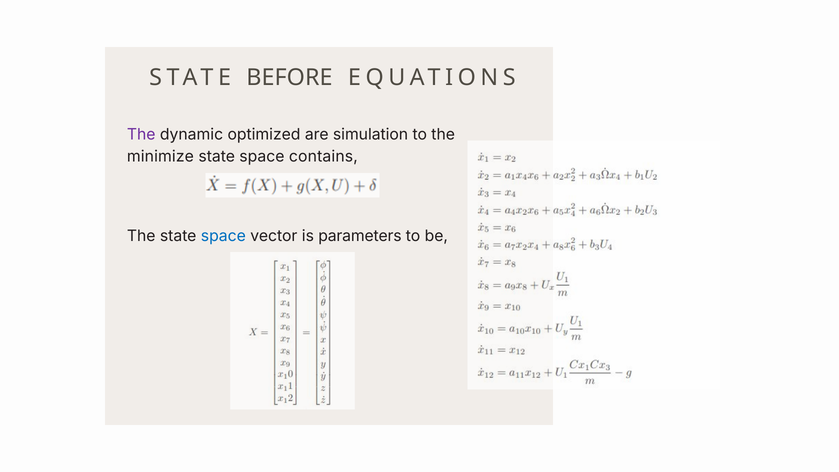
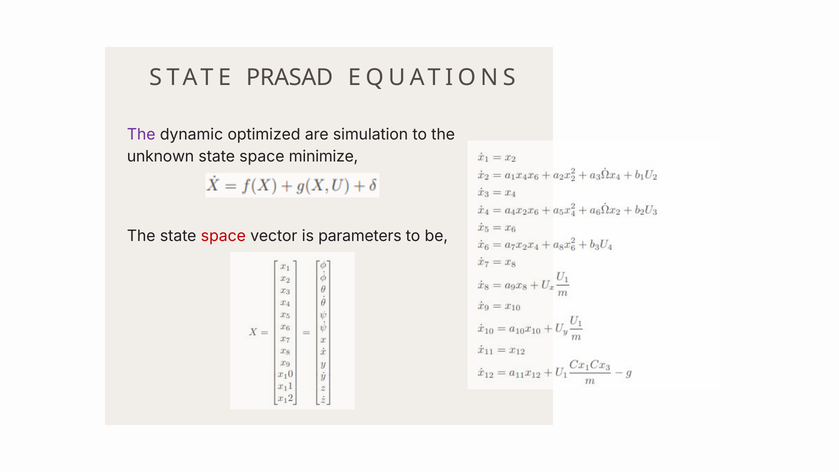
BEFORE: BEFORE -> PRASAD (290, 78)
minimize: minimize -> unknown (161, 156)
contains: contains -> minimize (324, 156)
space colour: blue -> red (223, 236)
